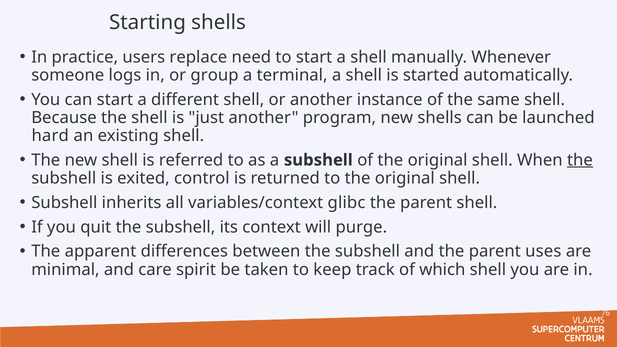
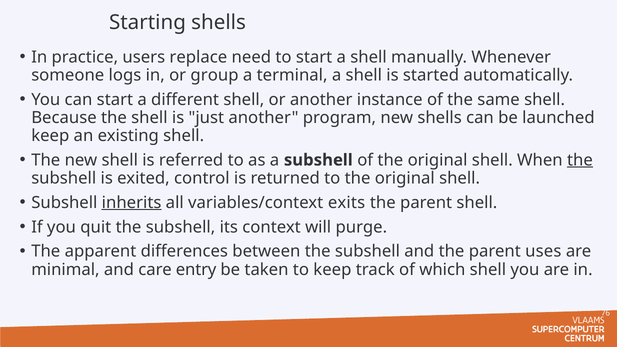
hard: hard -> keep (50, 136)
inherits underline: none -> present (132, 203)
glibc: glibc -> exits (347, 203)
spirit: spirit -> entry (196, 270)
